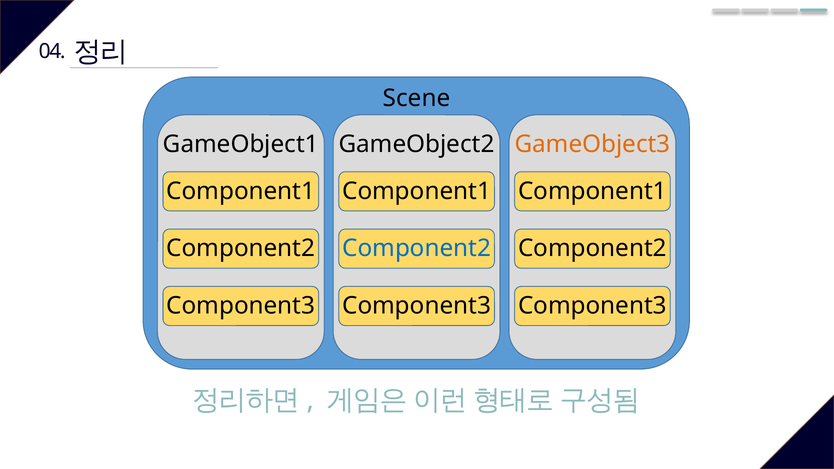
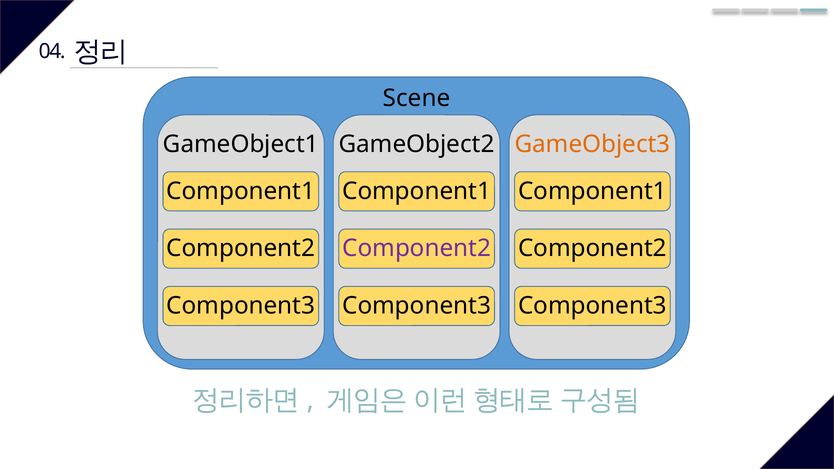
Component2 colour: blue -> purple (417, 249)
